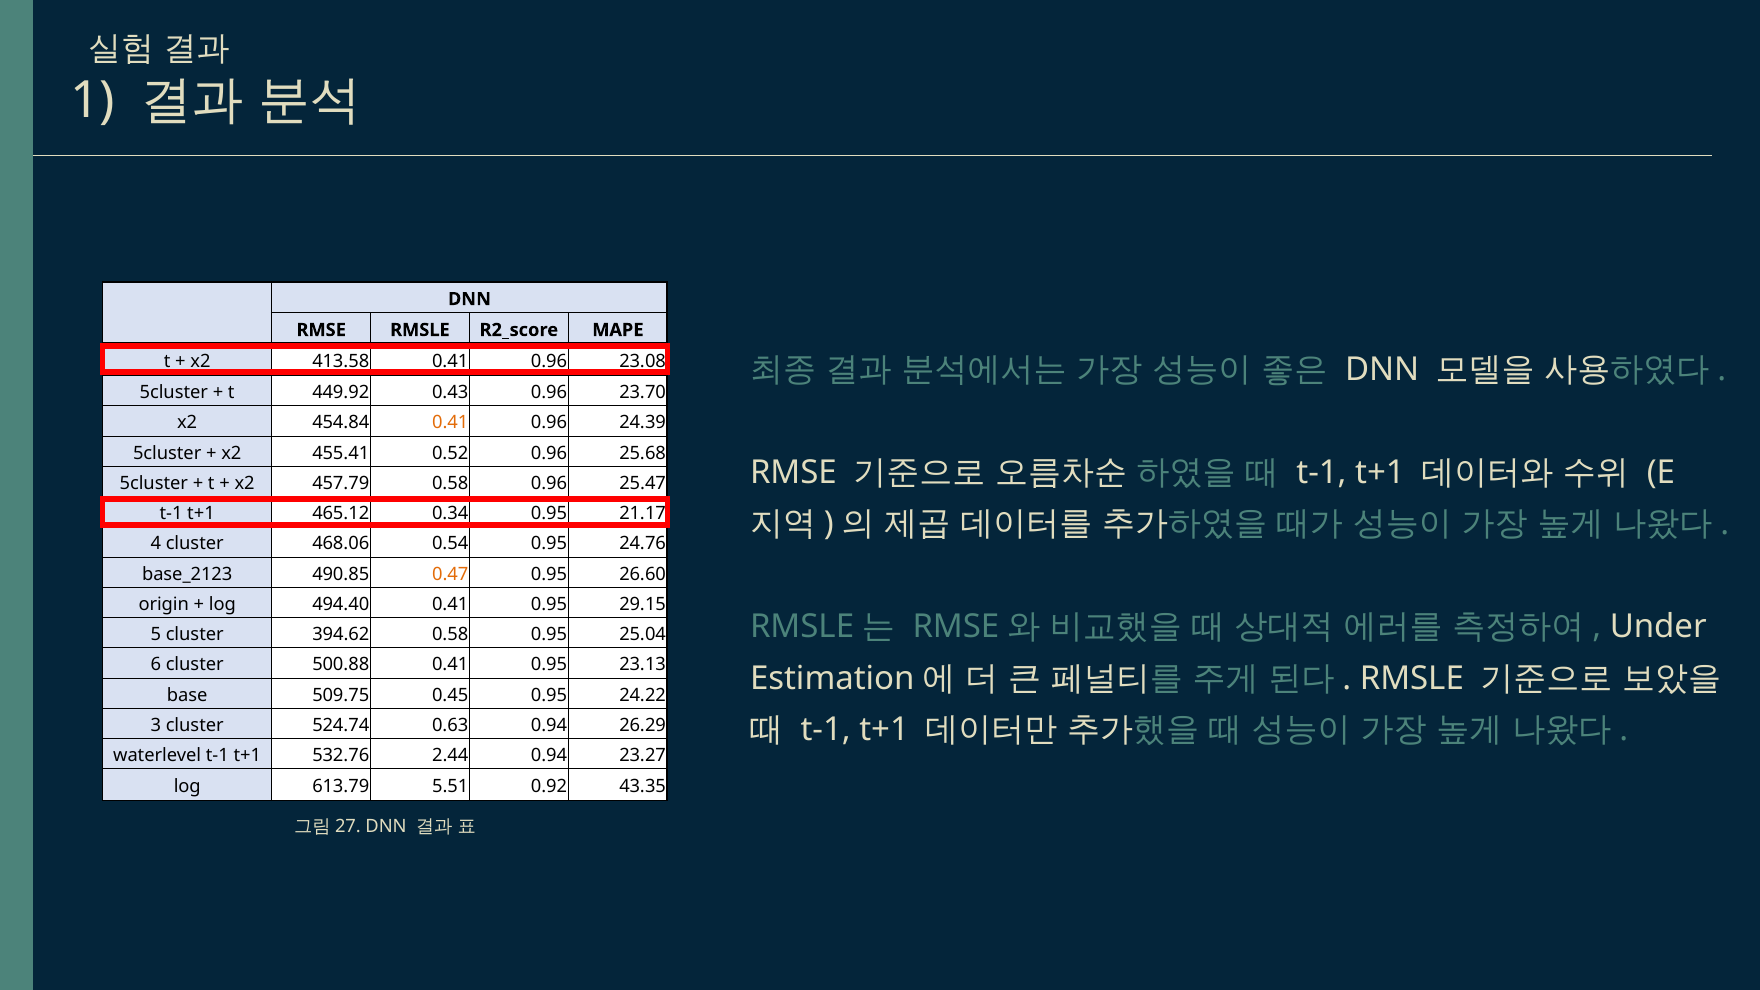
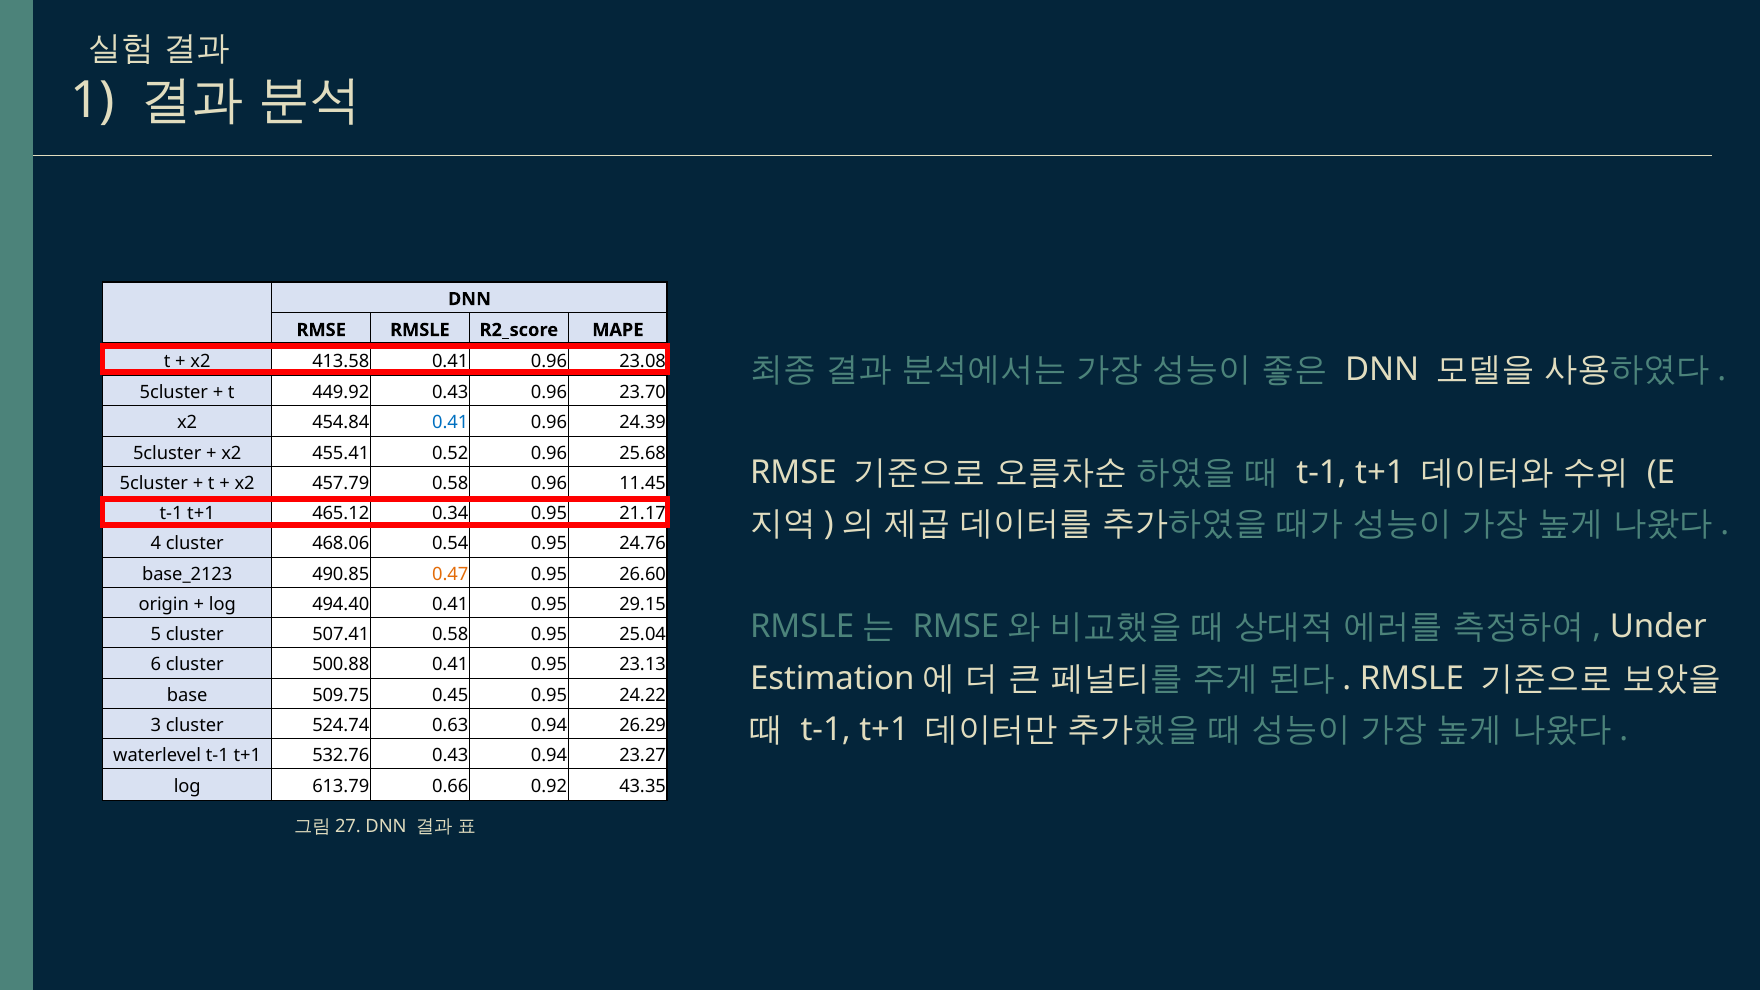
0.41 colour: orange -> blue (450, 423)
25.47: 25.47 -> 11.45 (643, 483)
394.62: 394.62 -> 507.41 (341, 634)
532.76 2.44: 2.44 -> 0.43 (450, 755)
5.51: 5.51 -> 0.66 (450, 786)
